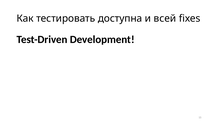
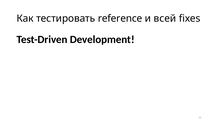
доступна: доступна -> reference (120, 18)
